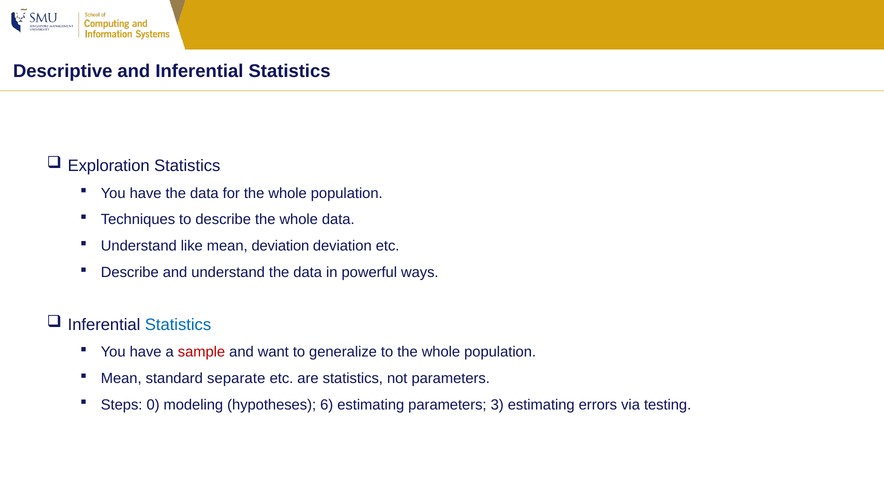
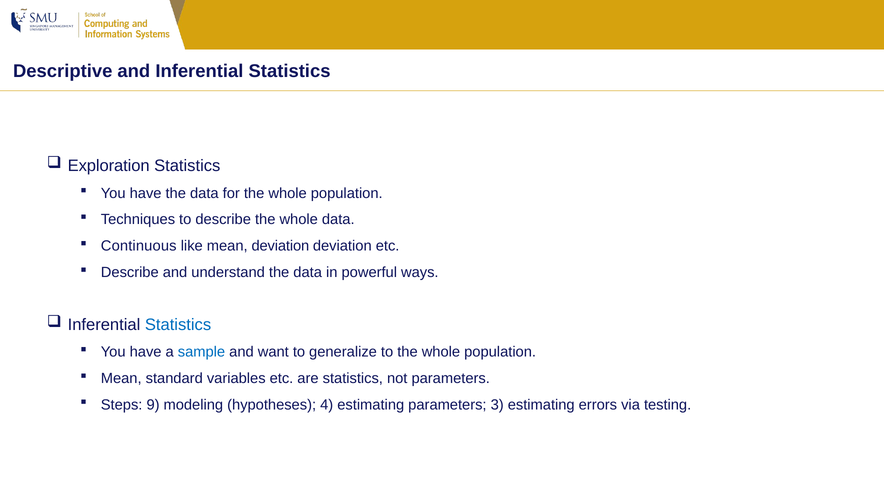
Understand: Understand -> Continuous (139, 246)
sample colour: red -> blue (201, 352)
separate: separate -> variables (236, 379)
0: 0 -> 9 (153, 405)
6: 6 -> 4 (327, 405)
